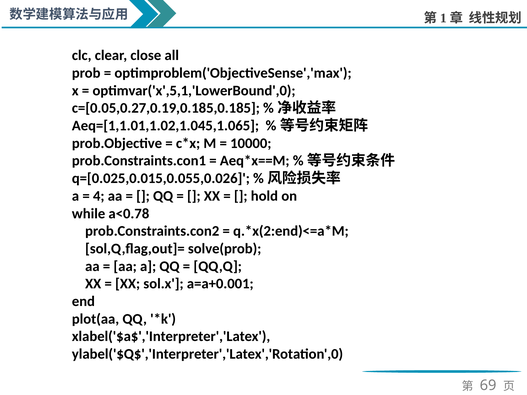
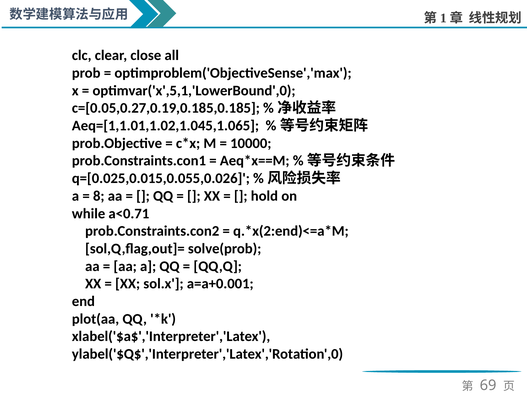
4: 4 -> 8 (99, 196)
a<0.78: a<0.78 -> a<0.71 (129, 214)
